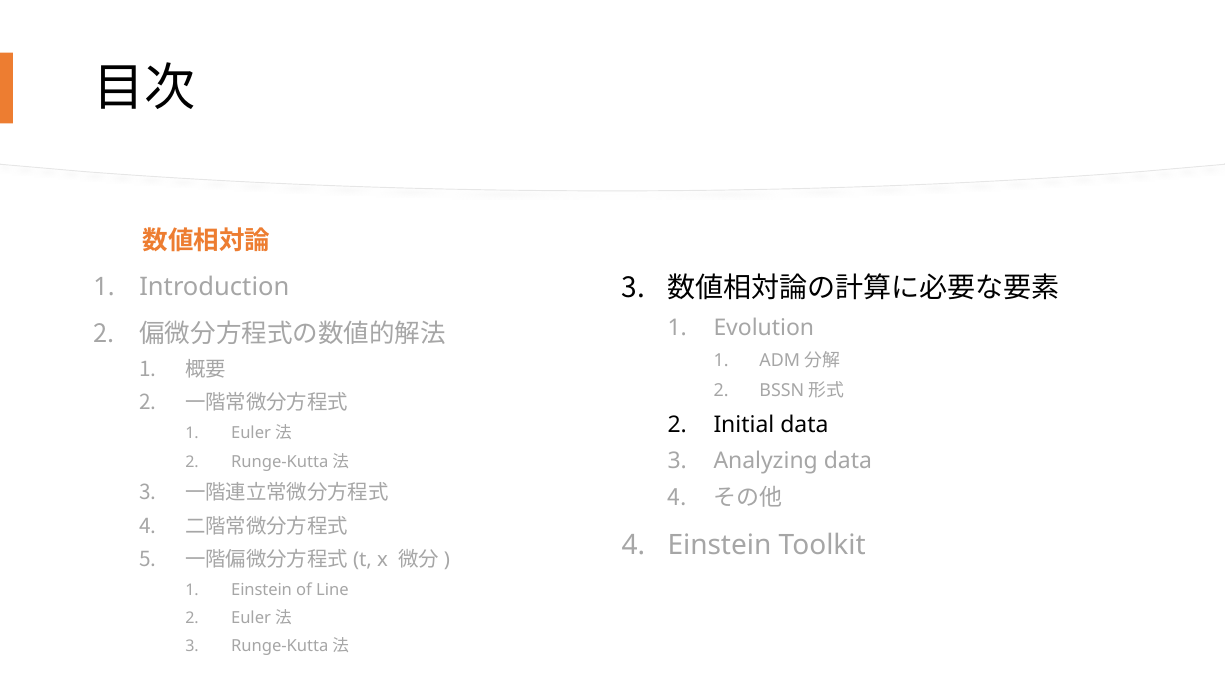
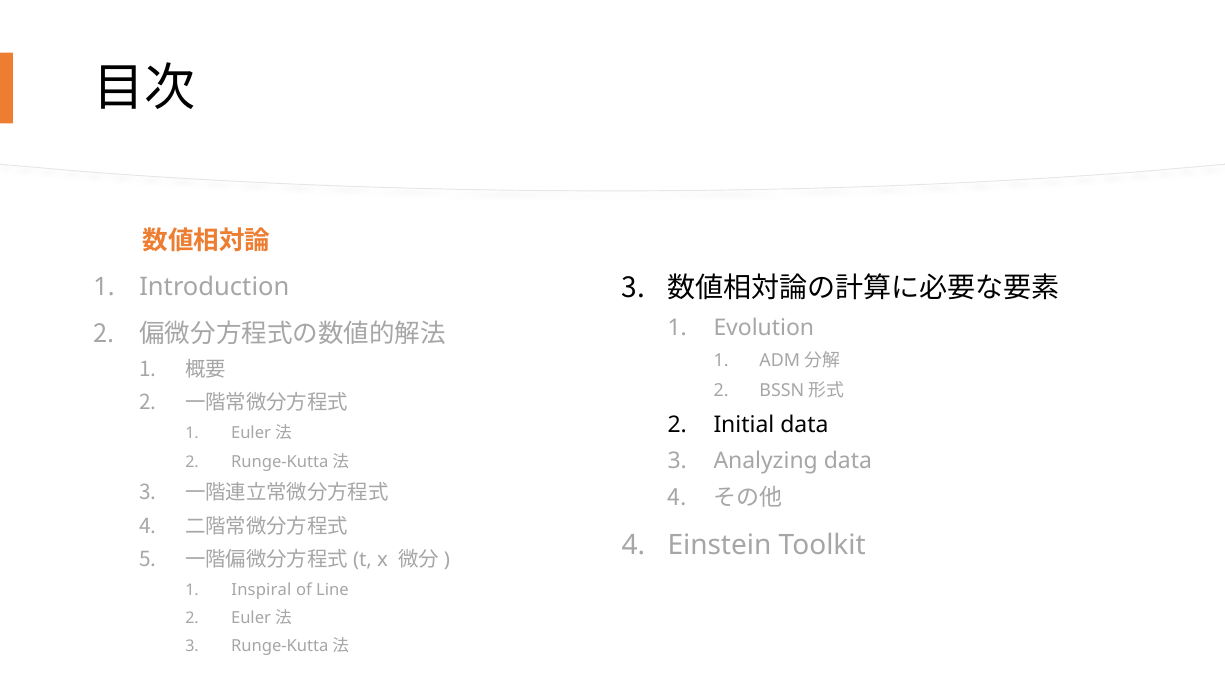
Einstein: Einstein -> Inspiral (261, 590)
